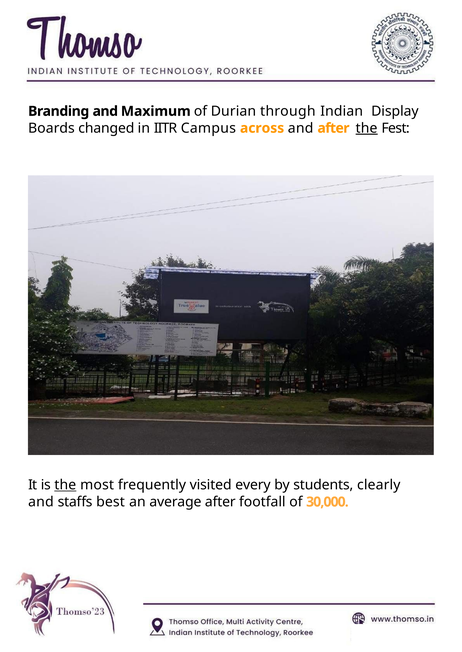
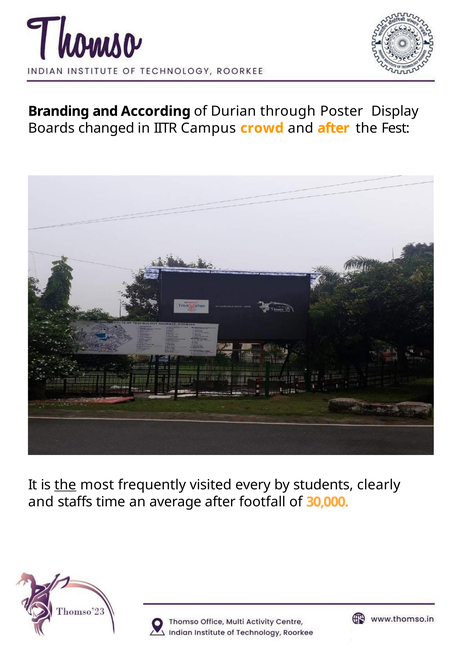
Maximum: Maximum -> According (156, 111)
Indian: Indian -> Poster (342, 111)
across: across -> crowd (262, 128)
the underline: present -> none (367, 128)
best: best -> time (111, 503)
